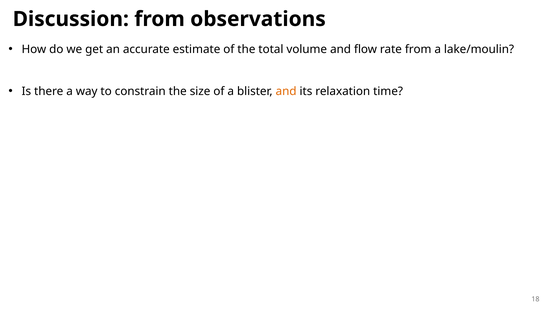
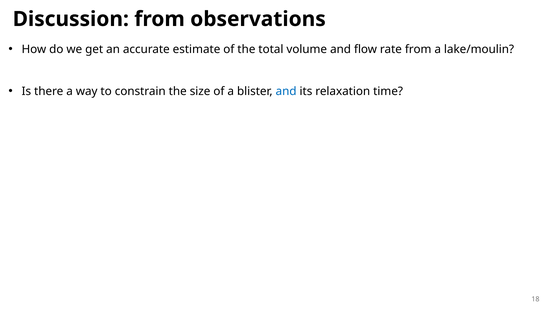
and colour: orange -> blue (286, 91)
